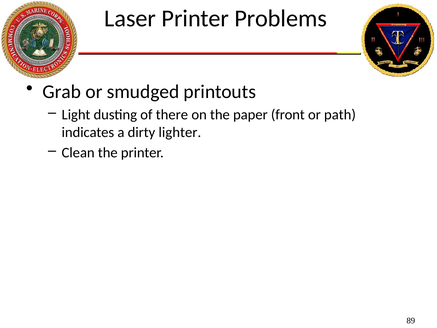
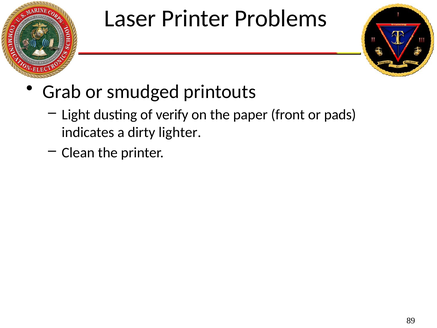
there: there -> verify (172, 115)
path: path -> pads (340, 115)
